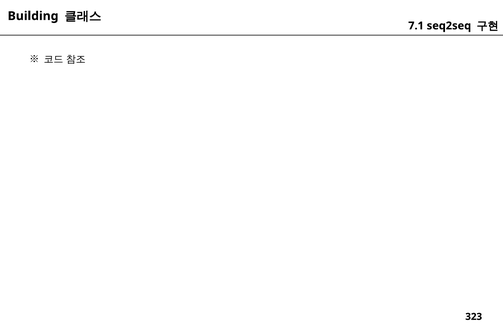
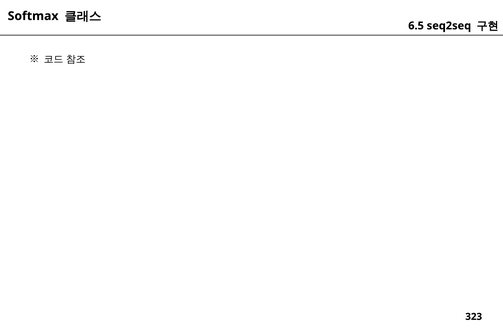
Building: Building -> Softmax (33, 16)
7.1: 7.1 -> 6.5 (416, 26)
